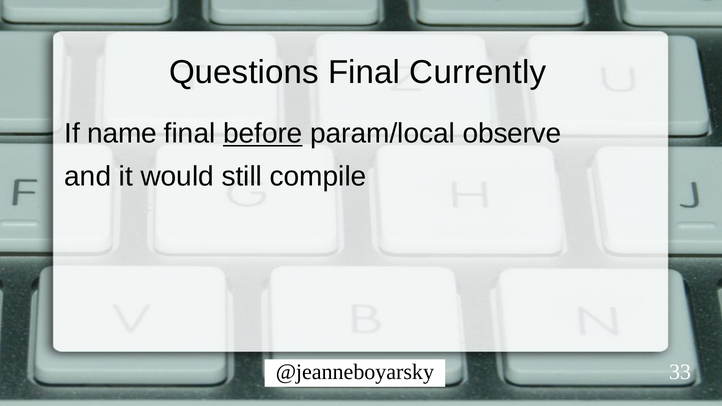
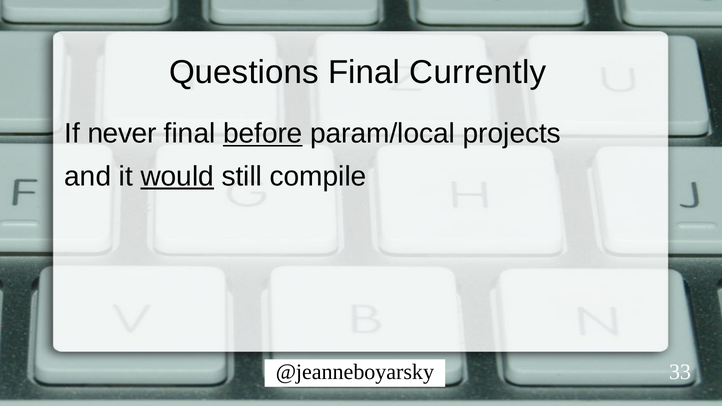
name: name -> never (122, 134)
observe: observe -> projects (512, 134)
would underline: none -> present (177, 177)
